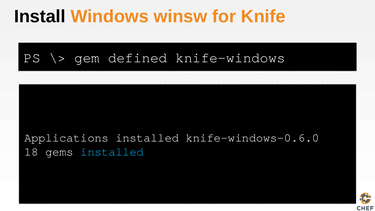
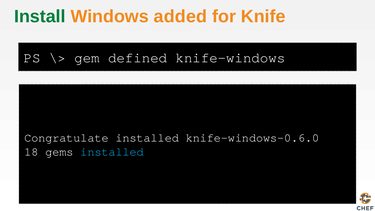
Install colour: black -> green (40, 17)
winsw: winsw -> added (180, 17)
Applications: Applications -> Congratulate (66, 138)
